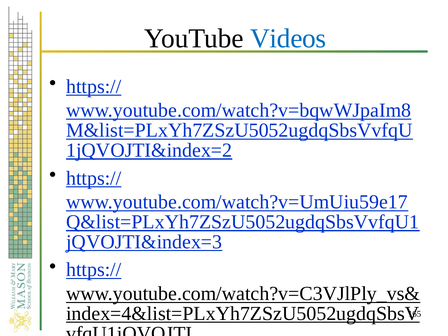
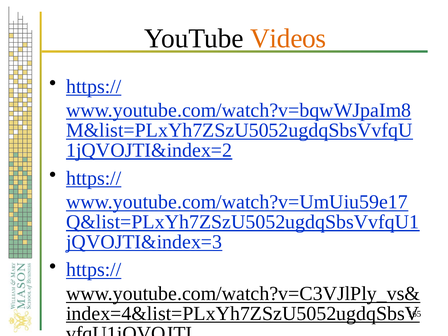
Videos colour: blue -> orange (288, 39)
